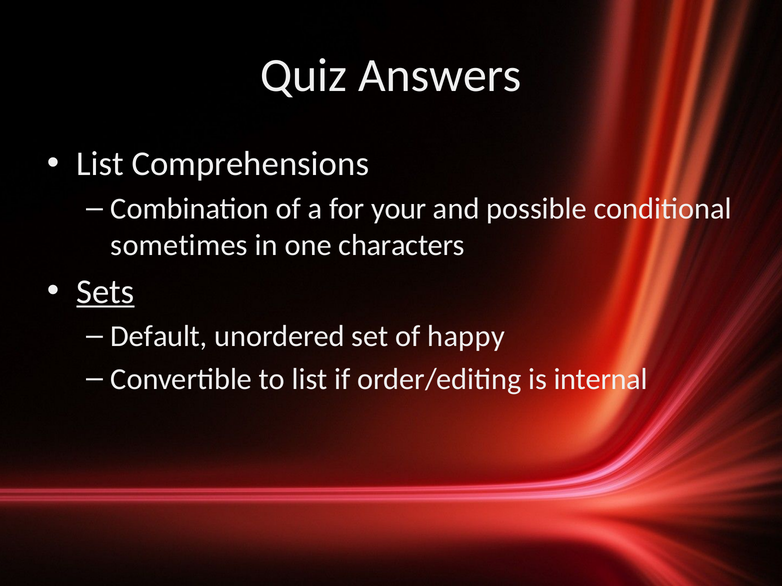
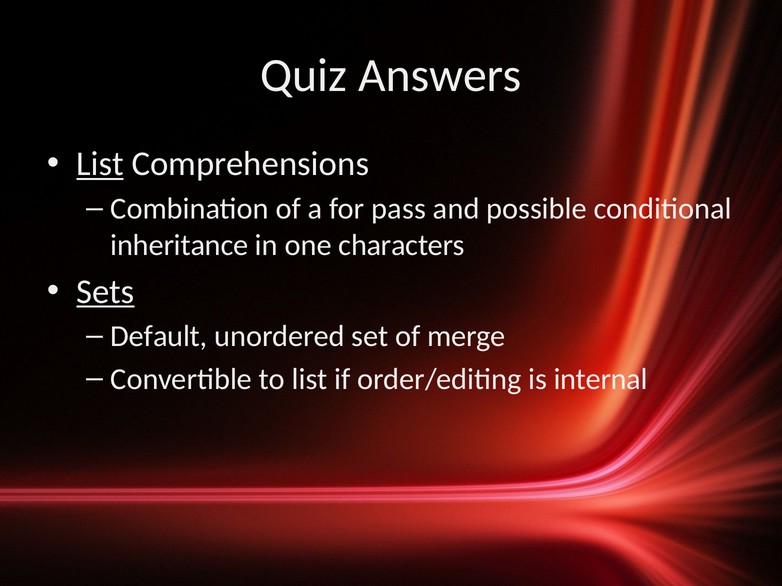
List underline: none -> present (100, 164)
your: your -> pass (399, 209)
sometimes: sometimes -> inheritance (179, 245)
happy: happy -> merge (466, 337)
